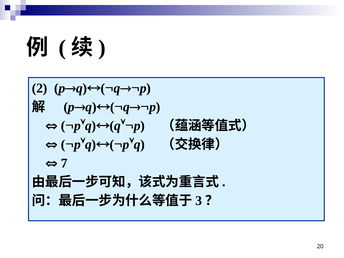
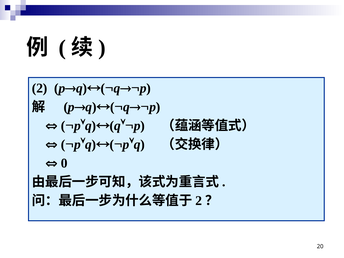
7: 7 -> 0 (64, 163)
3: 3 -> 2 (199, 201)
